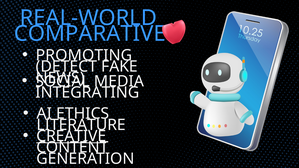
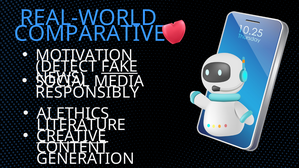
PROMOTING: PROMOTING -> MOTIVATION (84, 55)
FAKE underline: none -> present (119, 67)
INTEGRATING: INTEGRATING -> RESPONSIBLY (87, 93)
